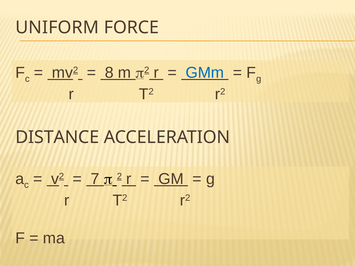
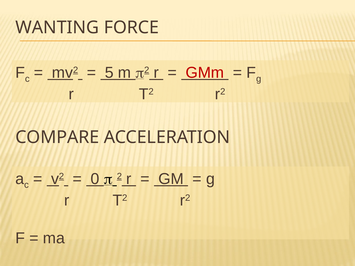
UNIFORM: UNIFORM -> WANTING (57, 28)
8: 8 -> 5 (109, 73)
GMm colour: blue -> red (205, 73)
DISTANCE: DISTANCE -> COMPARE (57, 137)
7: 7 -> 0 (95, 179)
